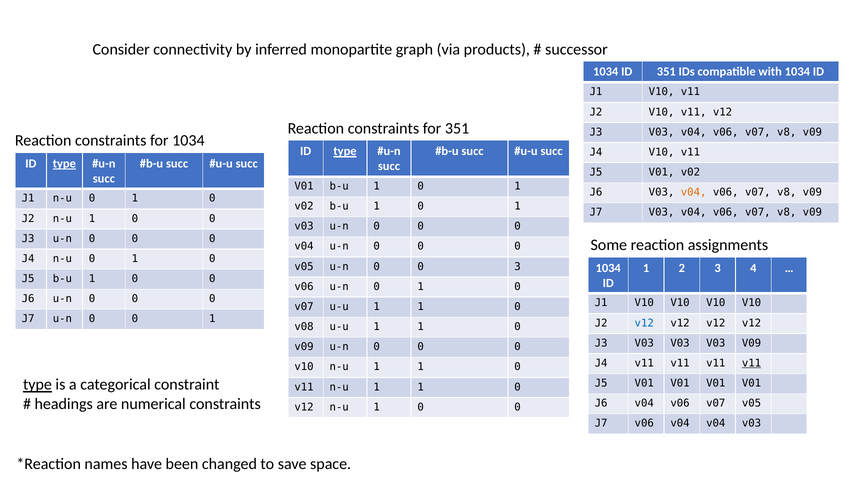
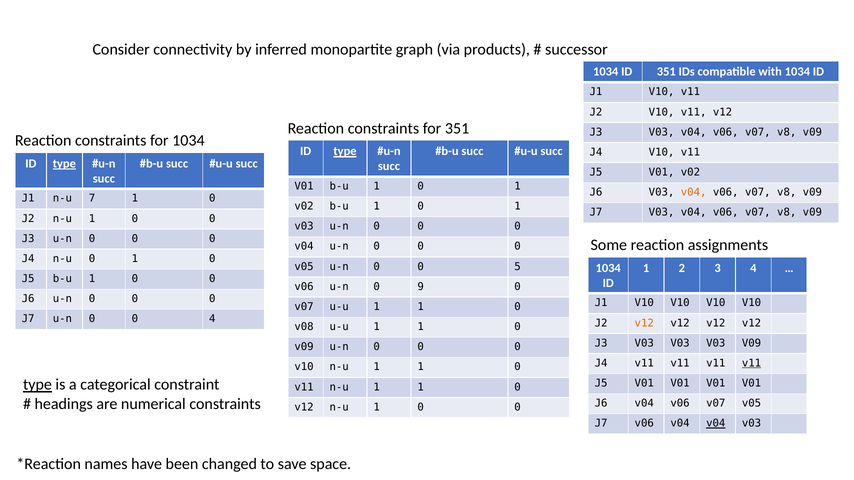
J1 n-u 0: 0 -> 7 (92, 199)
0 3: 3 -> 5 (517, 267)
u-n 0 1: 1 -> 9 (421, 287)
0 0 1: 1 -> 4 (212, 319)
v12 colour: blue -> orange (644, 323)
v04 underline: none -> present (716, 424)
